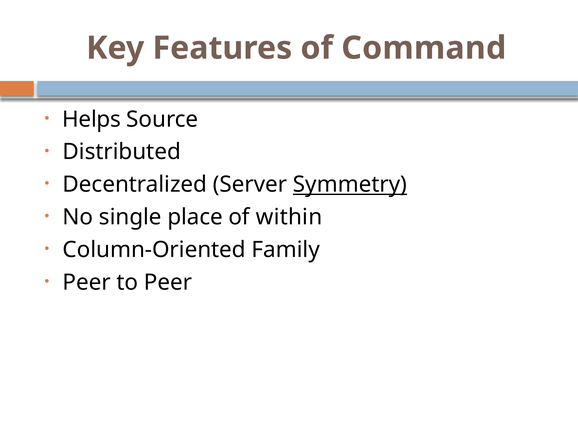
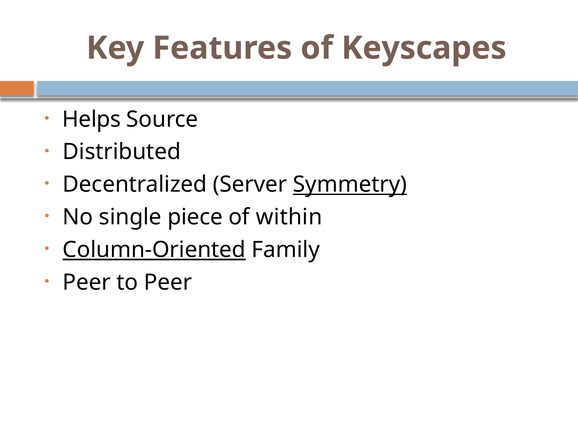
Command: Command -> Keyscapes (424, 48)
place: place -> piece (195, 217)
Column-Oriented underline: none -> present (154, 250)
